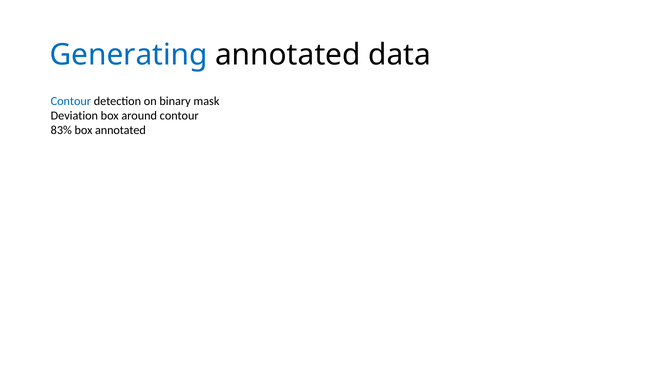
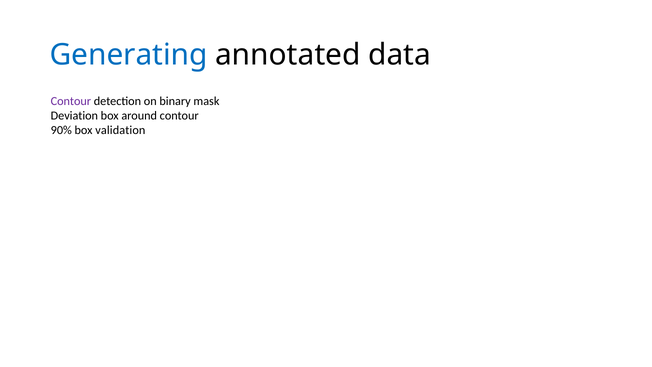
Contour colour: blue -> purple (71, 101)
83%: 83% -> 90% (61, 130)
box annotated: annotated -> validation (120, 130)
